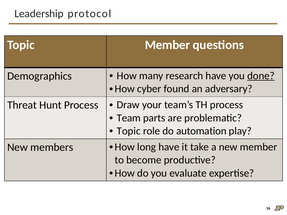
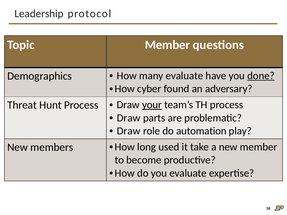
many research: research -> evaluate (184, 76)
your underline: none -> present (152, 105)
Team: Team -> Draw (129, 118)
Topic: Topic -> Draw (129, 131)
long have: have -> used (169, 147)
